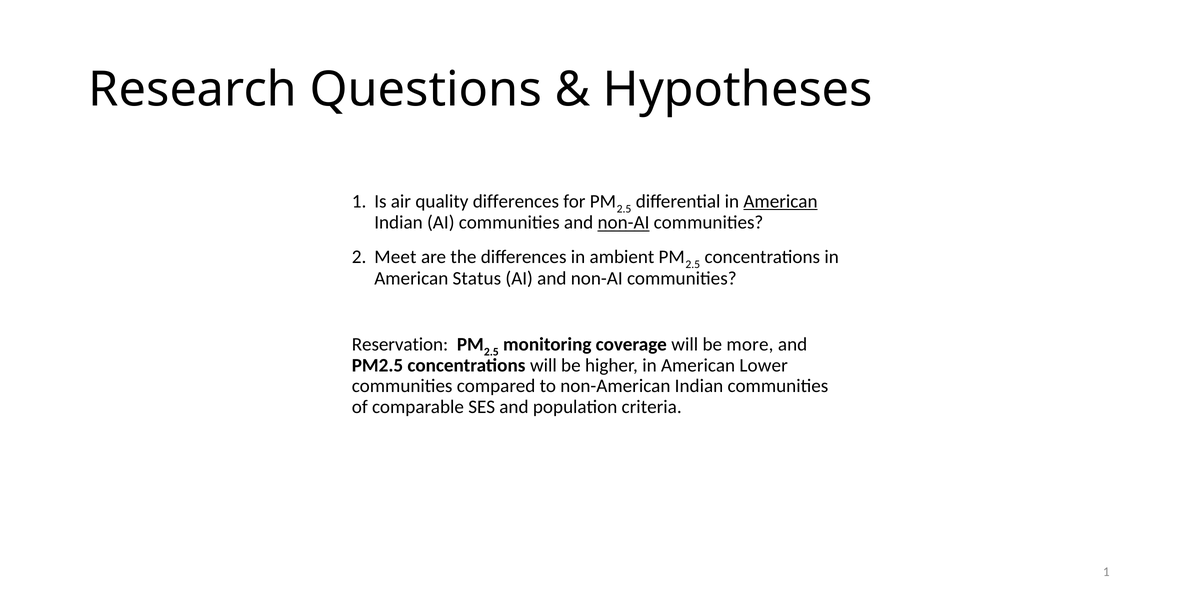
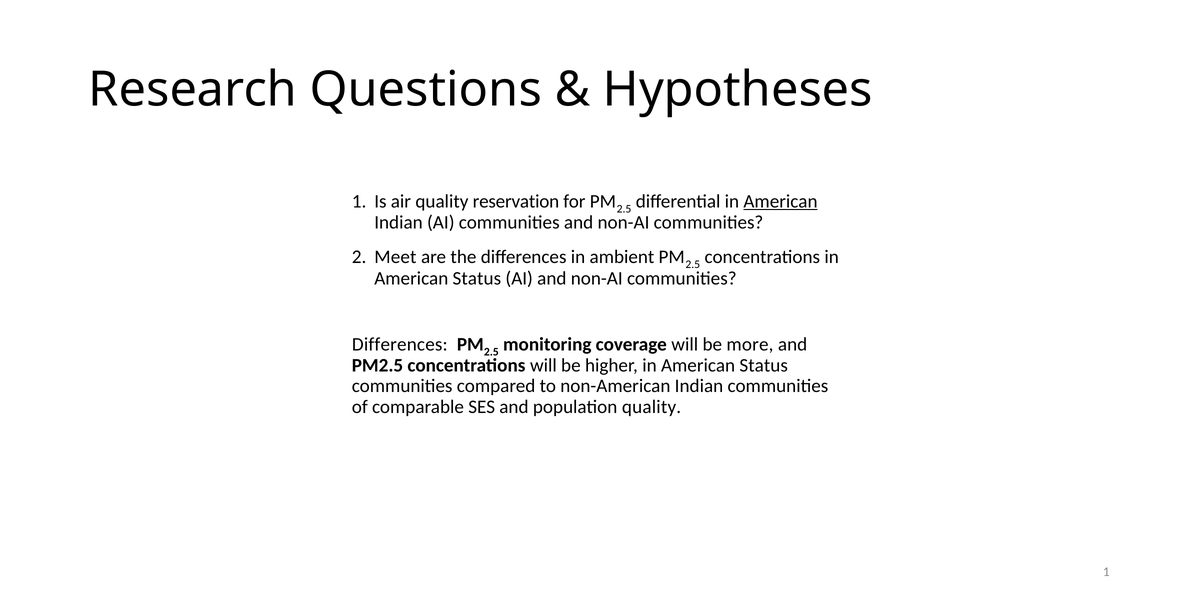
quality differences: differences -> reservation (516, 201)
non-AI underline: present -> none (623, 223)
Reservation: Reservation -> Differences (400, 344)
higher in American Lower: Lower -> Status (764, 365)
population criteria: criteria -> quality (652, 407)
